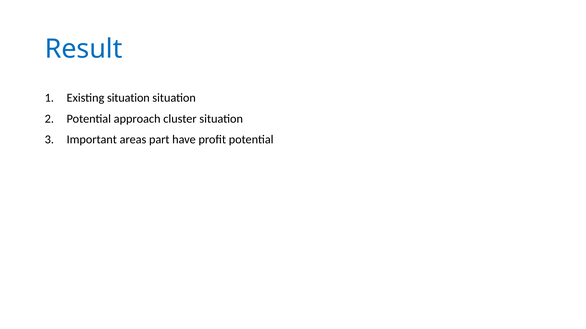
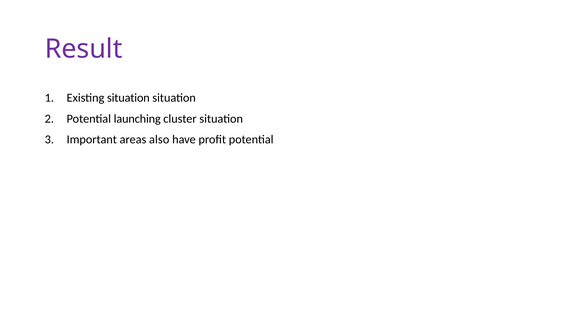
Result colour: blue -> purple (84, 49)
approach: approach -> launching (137, 119)
part: part -> also (159, 140)
